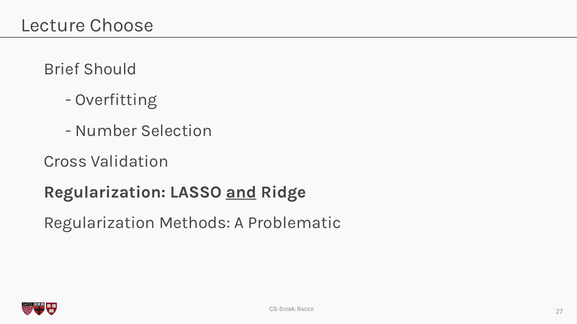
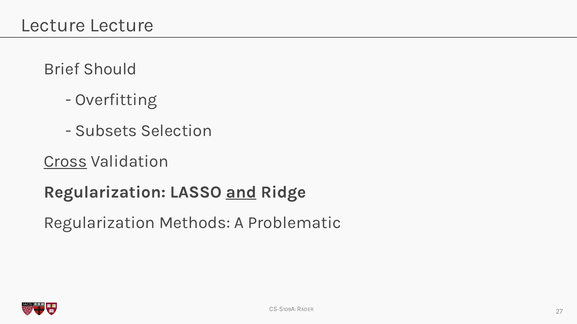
Lecture Choose: Choose -> Lecture (122, 25)
Number: Number -> Subsets (106, 131)
Cross underline: none -> present (65, 162)
